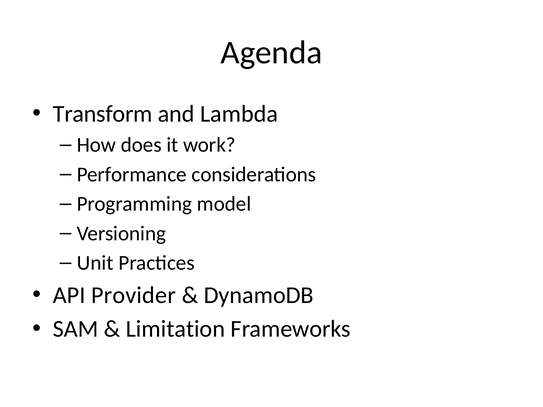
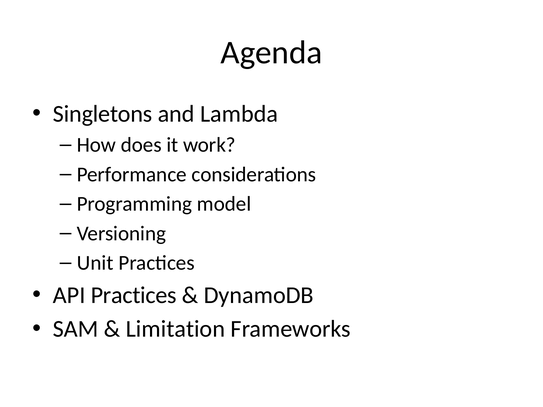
Transform: Transform -> Singletons (103, 114)
API Provider: Provider -> Practices (134, 295)
